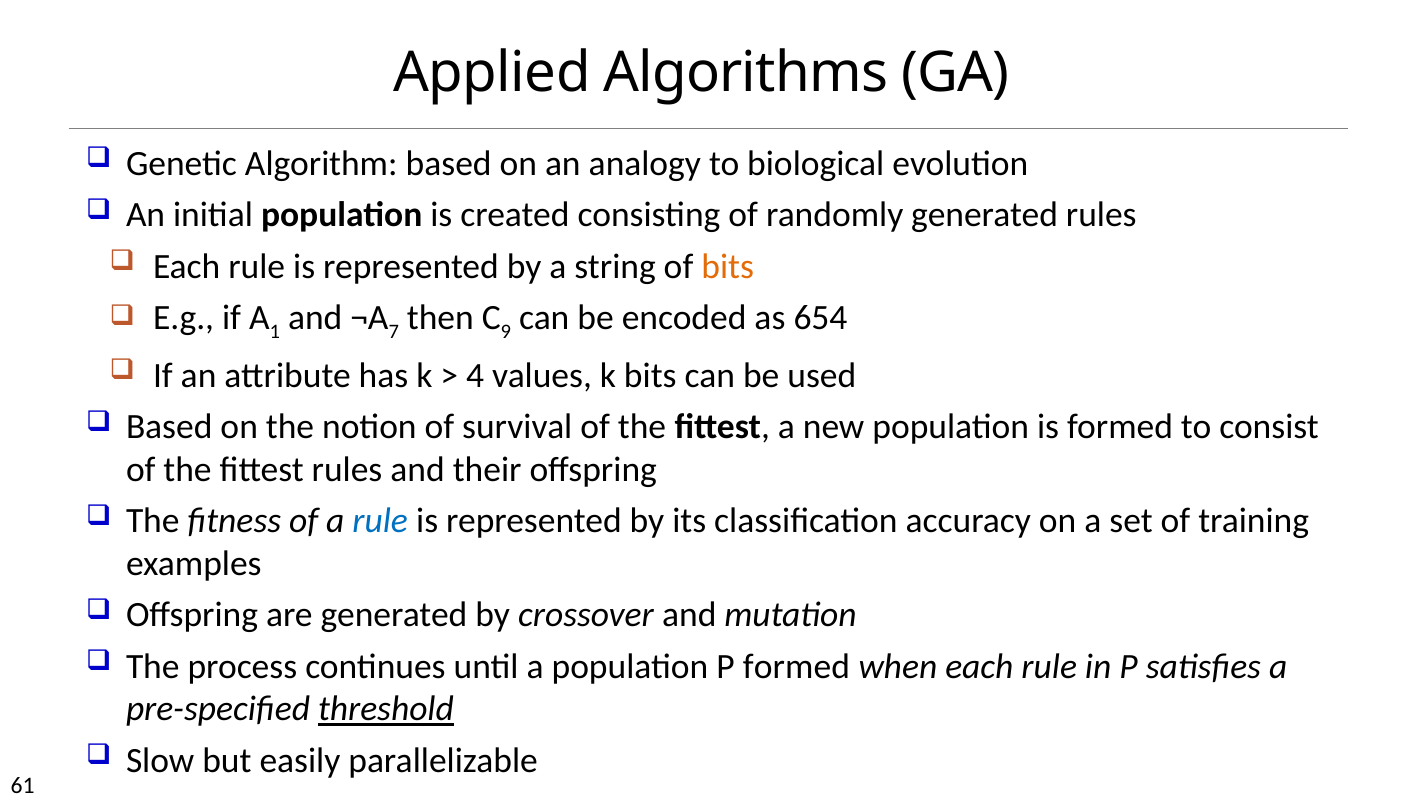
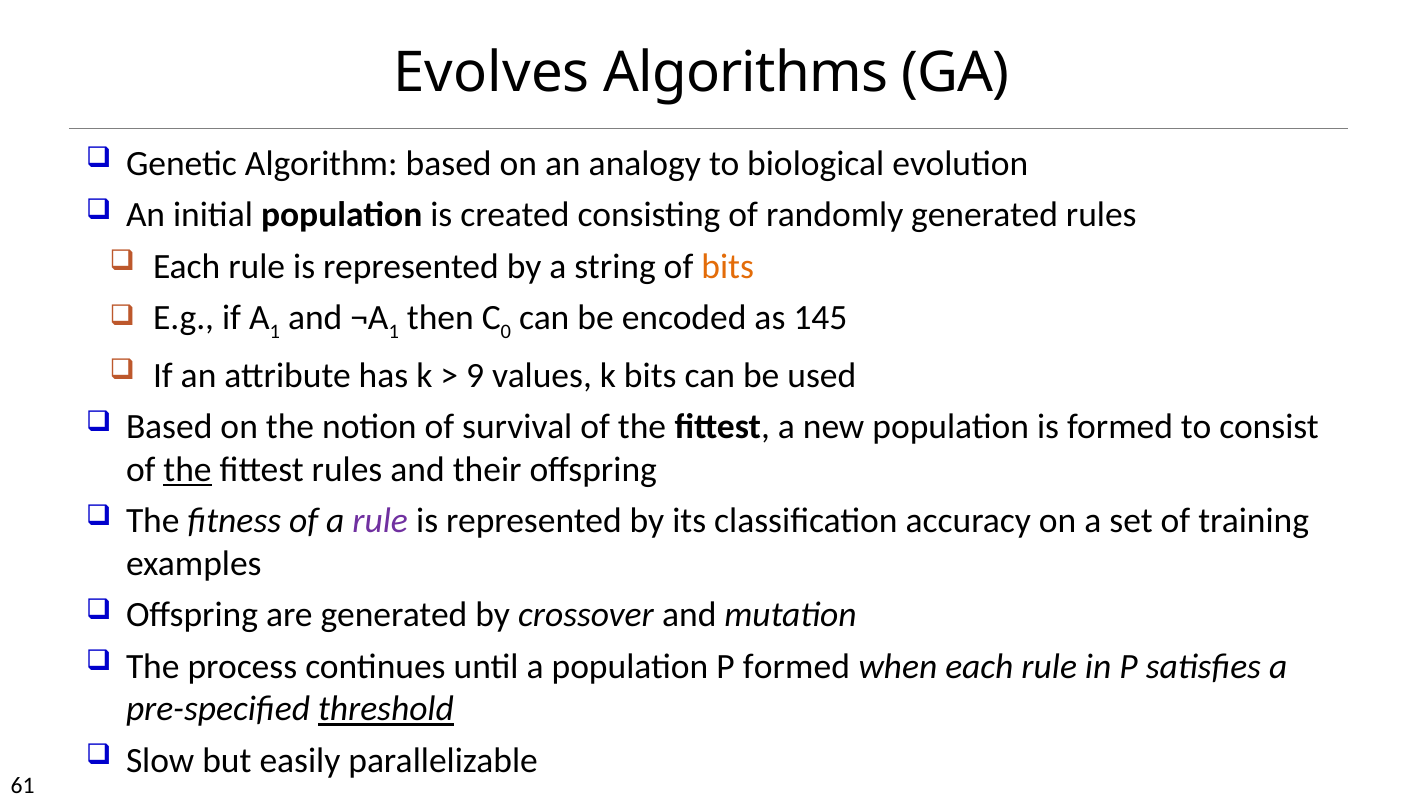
Applied: Applied -> Evolves (492, 72)
7: 7 -> 1 (394, 332)
9: 9 -> 0 (506, 332)
654: 654 -> 145 (820, 318)
4: 4 -> 9 (475, 375)
the underline: none -> present (188, 470)
rule colour: blue -> purple (380, 521)
